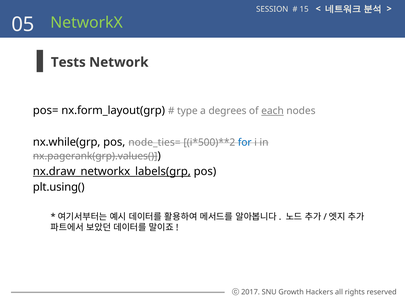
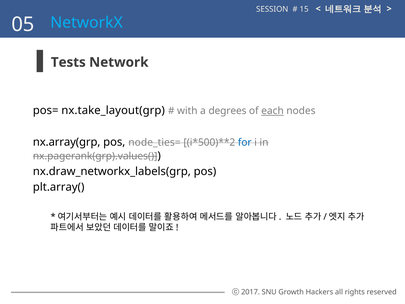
NetworkX colour: light green -> light blue (87, 23)
nx.form_layout(grp: nx.form_layout(grp -> nx.take_layout(grp (113, 110)
type: type -> with (187, 111)
nx.while(grp: nx.while(grp -> nx.array(grp (67, 142)
nx.draw_networkx_labels(grp underline: present -> none (112, 171)
plt.using(: plt.using( -> plt.array( (59, 187)
